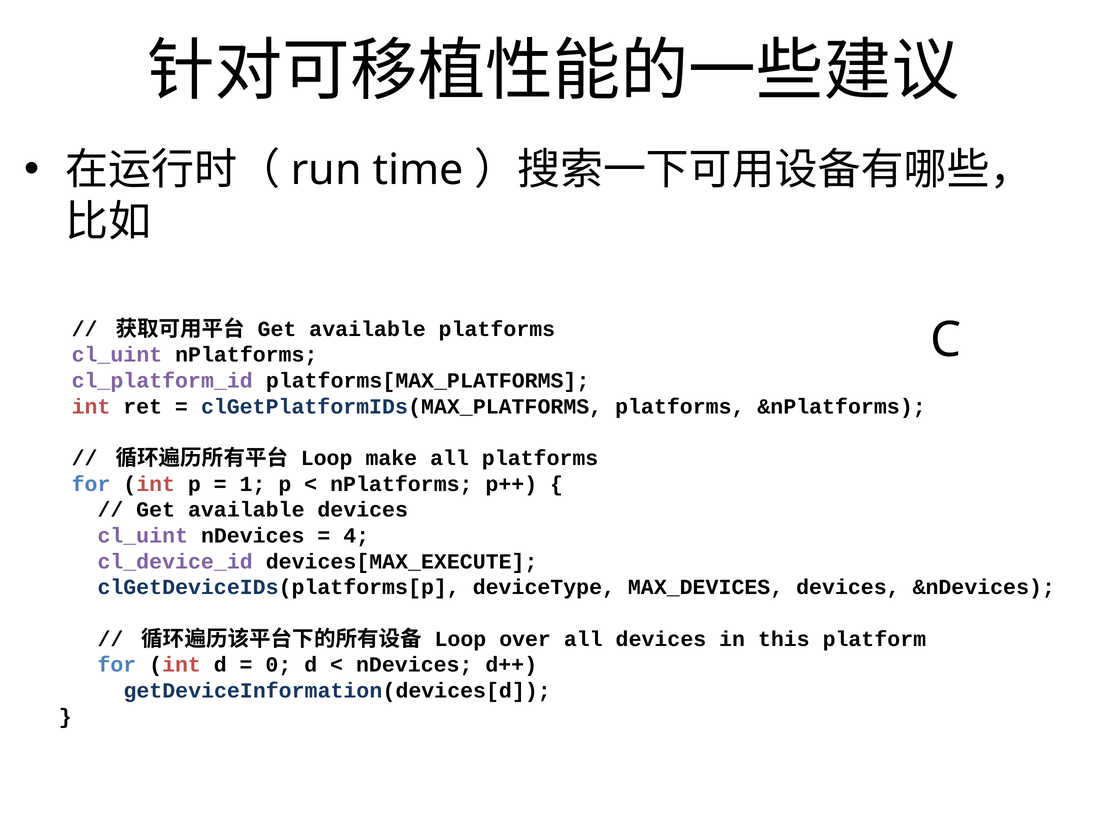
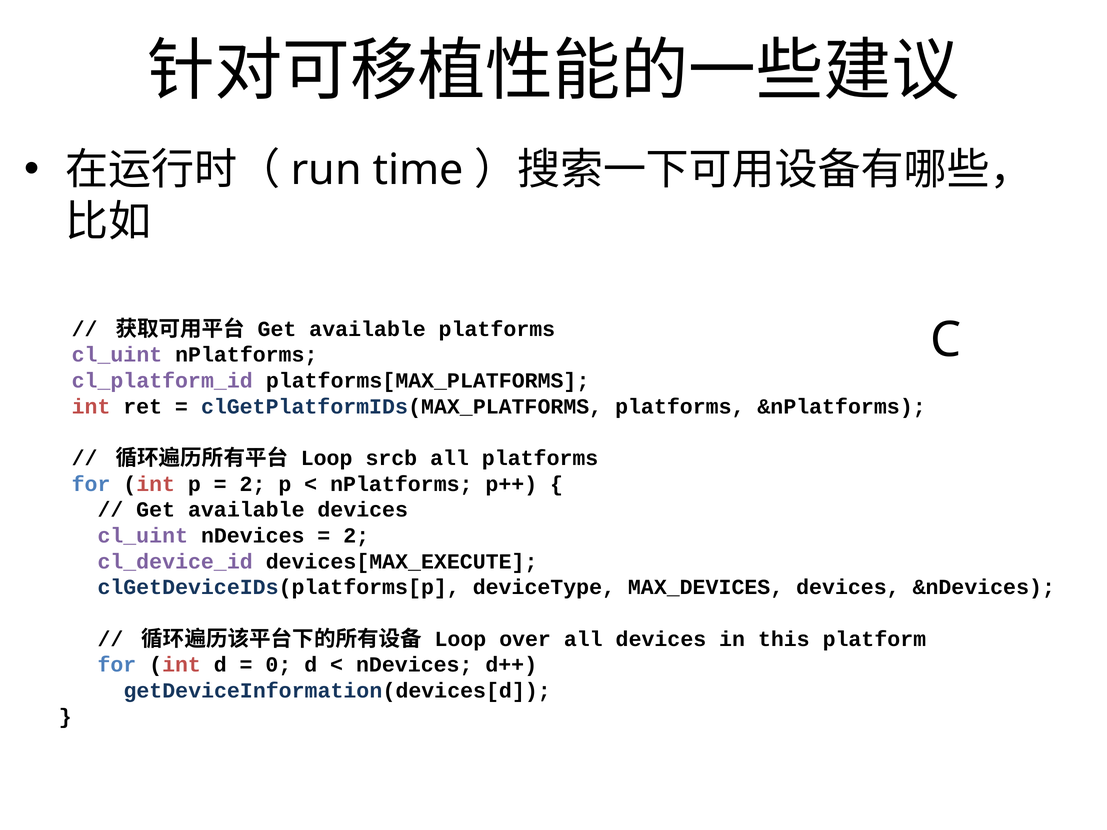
make: make -> srcb (391, 458)
1: 1 -> 2 (252, 484)
4: 4 -> 2 (356, 536)
